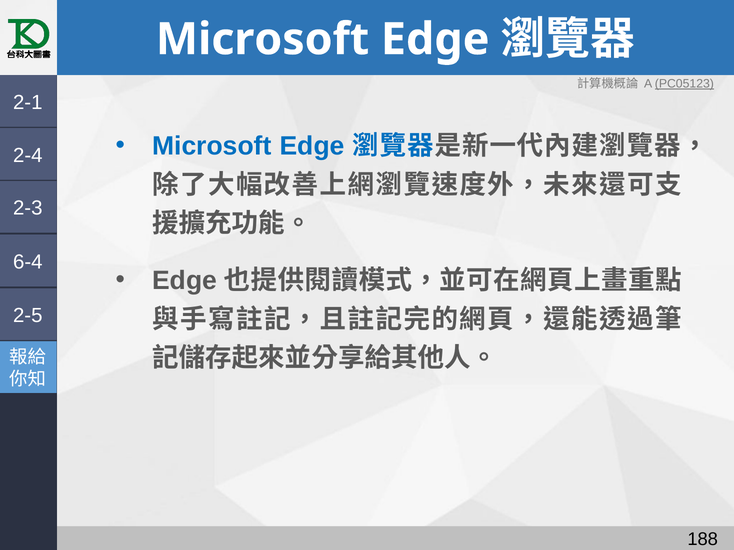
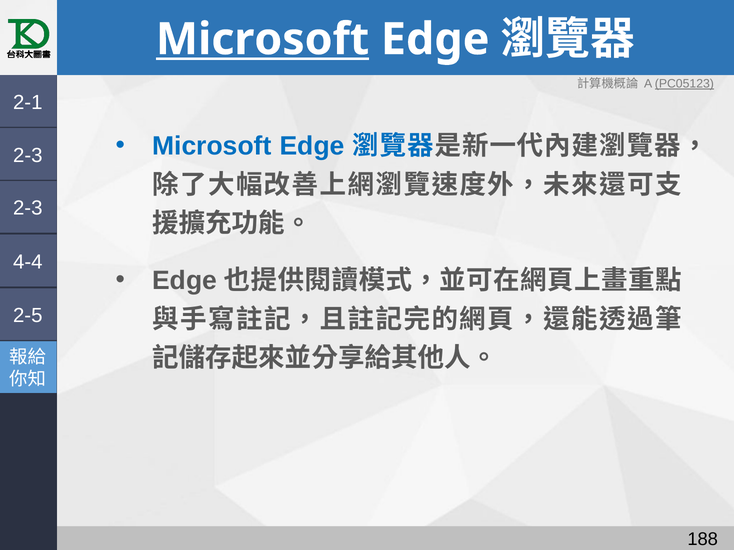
Microsoft underline: none -> present (263, 39)
2-4: 2-4 -> 2-3 (28, 155)
6-4: 6-4 -> 4-4 (28, 262)
